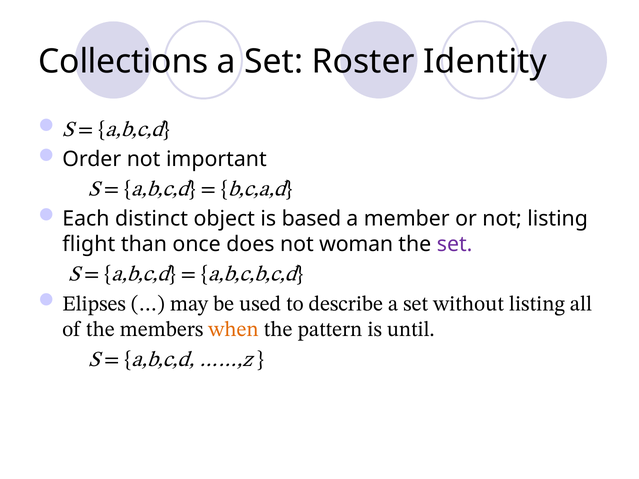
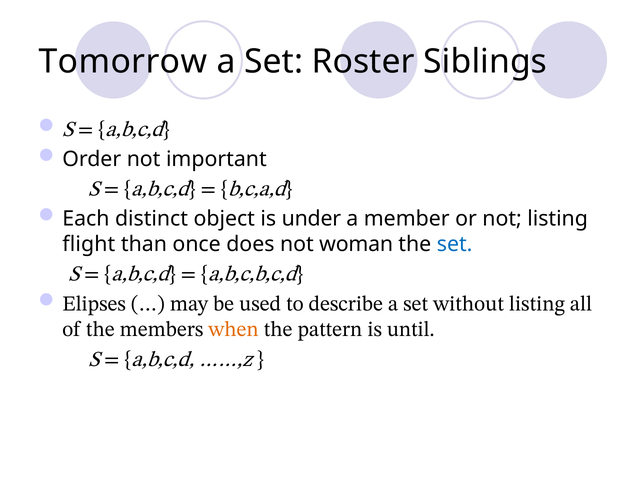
Collections: Collections -> Tomorrow (123, 61)
Identity: Identity -> Siblings (485, 61)
based: based -> under (311, 219)
set colour: purple -> blue (455, 244)
